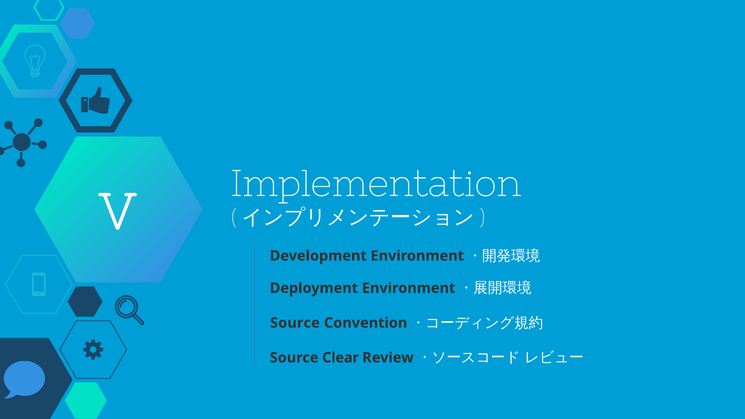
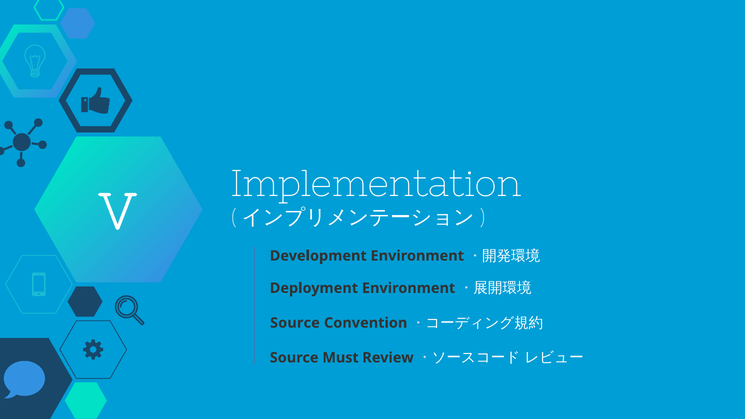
Clear: Clear -> Must (341, 358)
